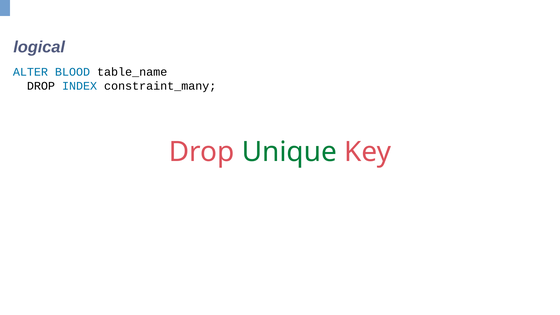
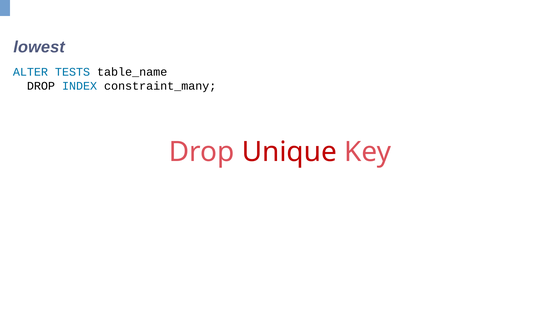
logical: logical -> lowest (39, 47)
BLOOD: BLOOD -> TESTS (73, 72)
Unique colour: green -> red (289, 152)
